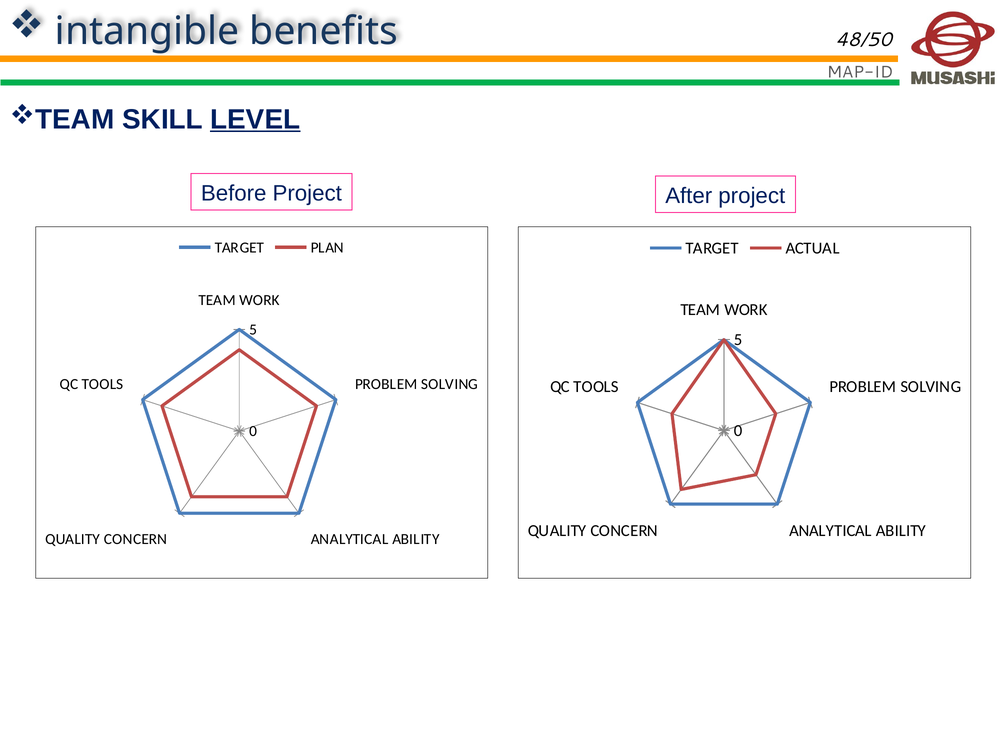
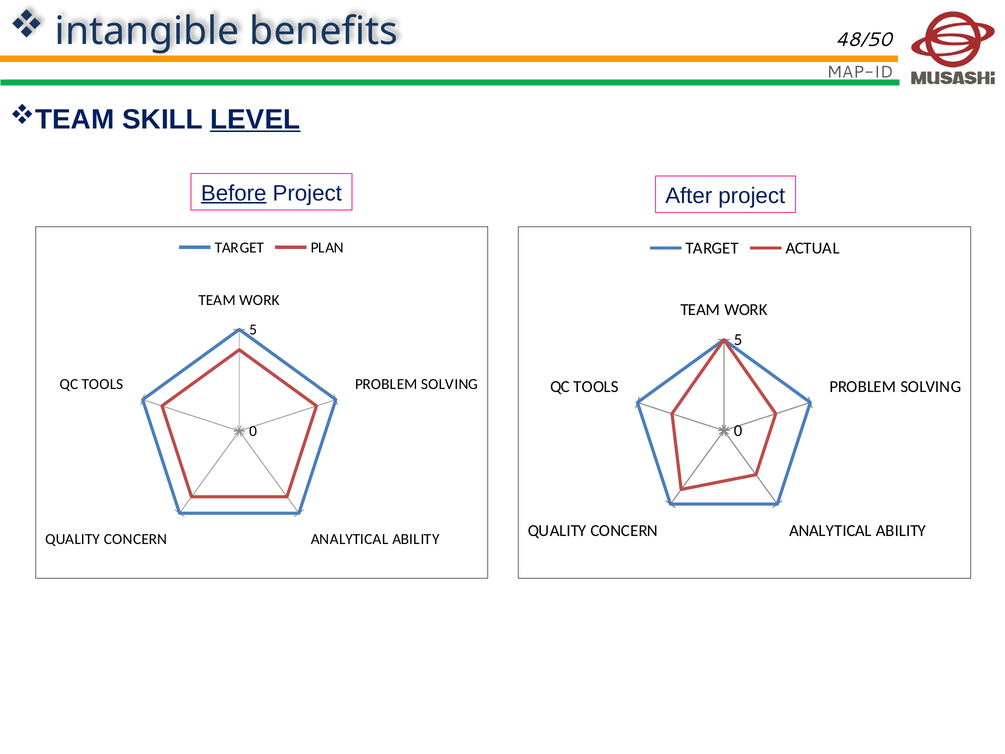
Before underline: none -> present (234, 193)
